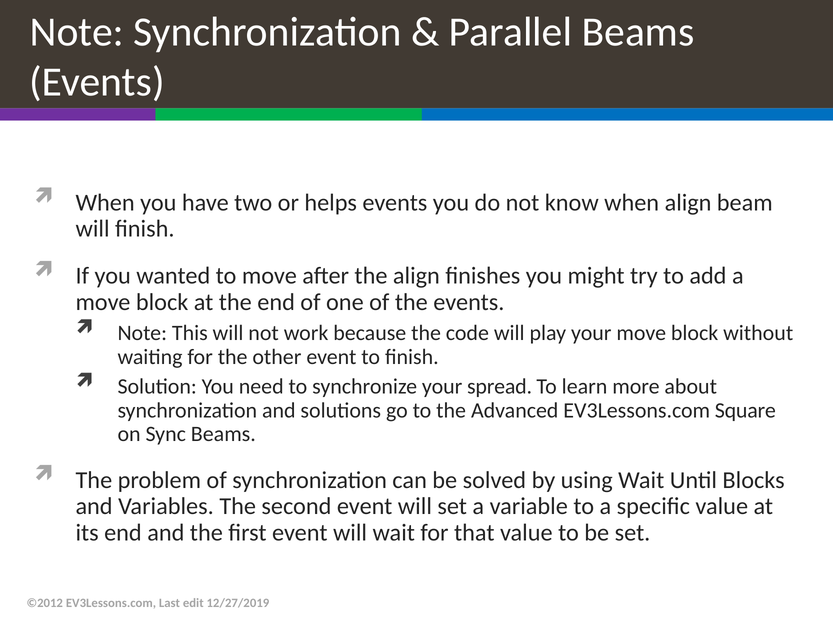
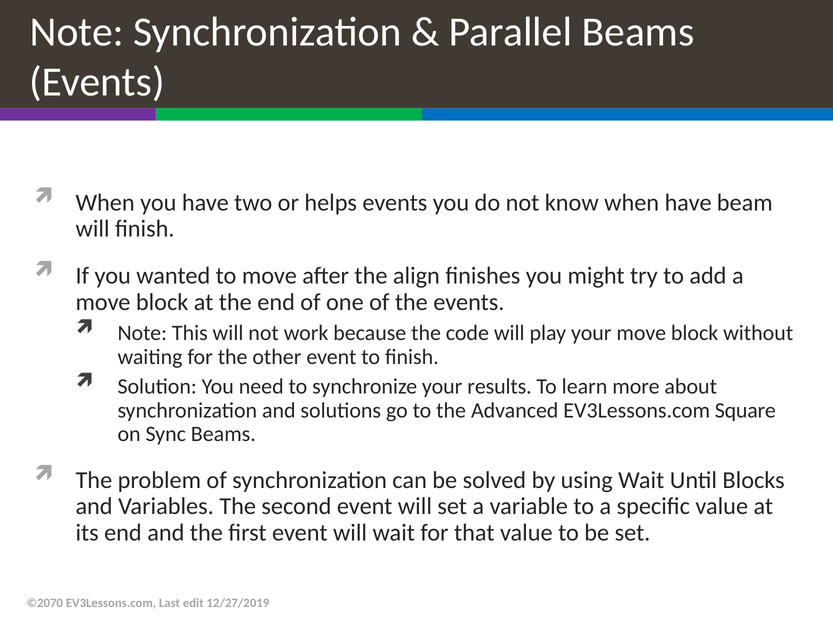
when align: align -> have (688, 203)
spread: spread -> results (500, 387)
©2012: ©2012 -> ©2070 (45, 604)
